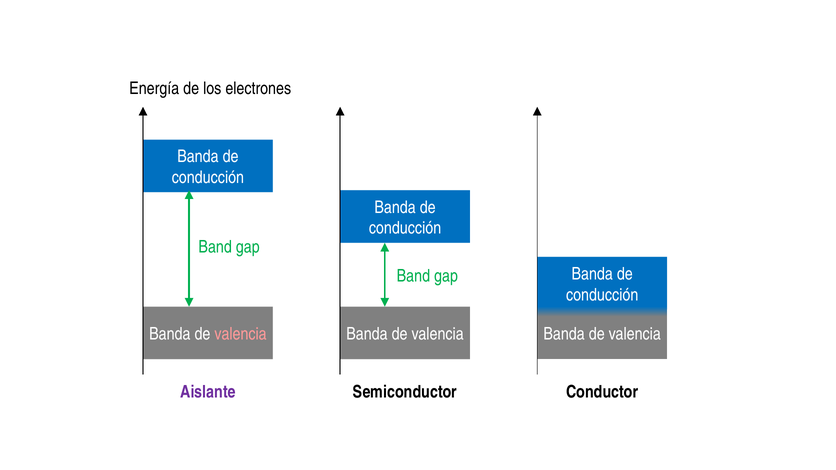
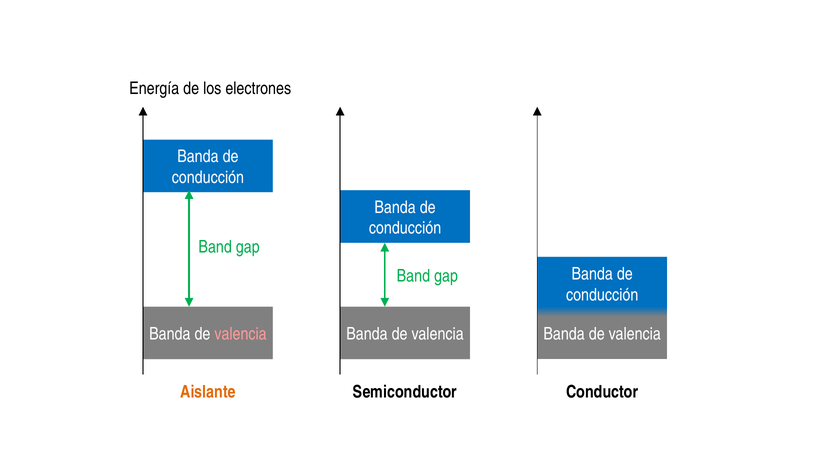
Aislante colour: purple -> orange (208, 392)
